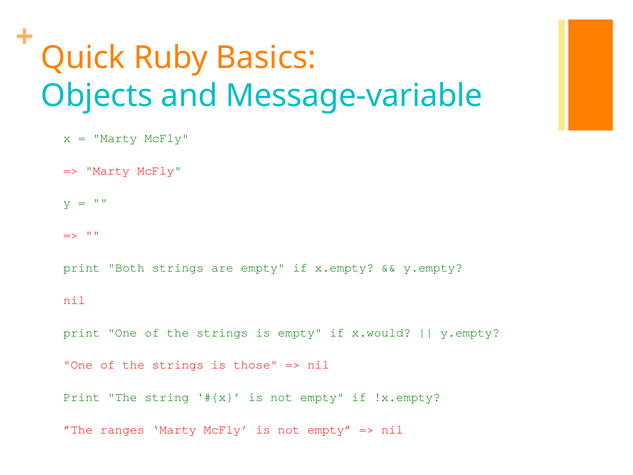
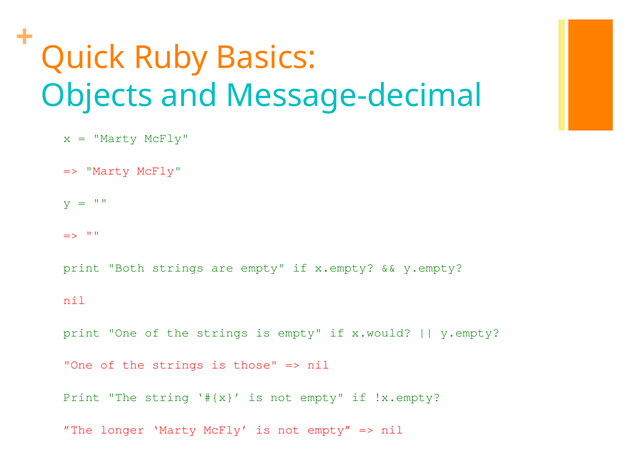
Message-variable: Message-variable -> Message-decimal (354, 96)
ranges: ranges -> longer (122, 429)
